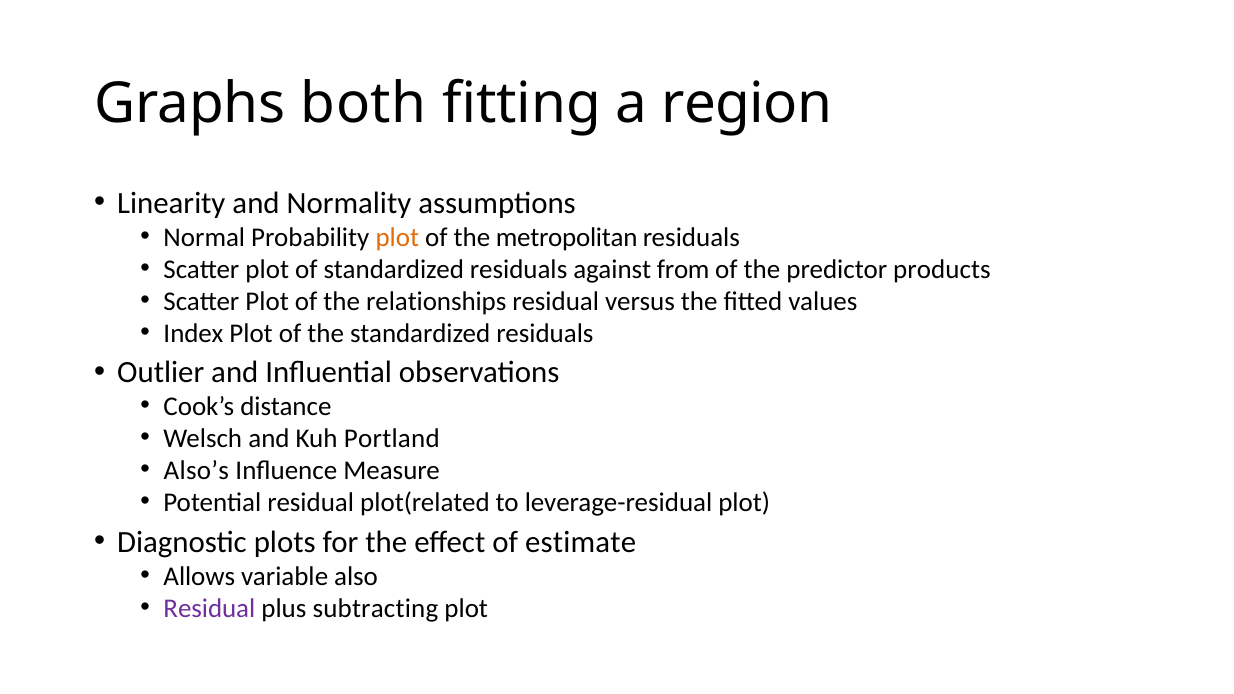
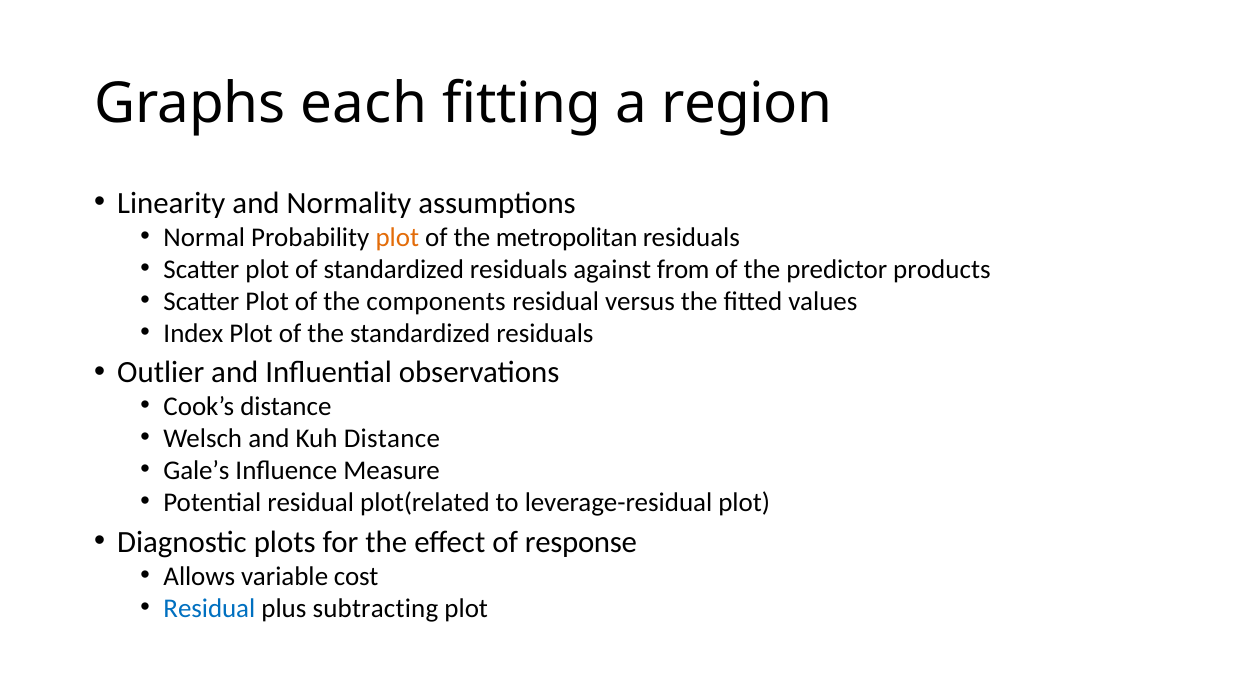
both: both -> each (364, 104)
relationships: relationships -> components (436, 301)
Kuh Portland: Portland -> Distance (392, 439)
Also’s: Also’s -> Gale’s (197, 471)
estimate: estimate -> response (581, 542)
also: also -> cost (356, 576)
Residual colour: purple -> blue (209, 608)
